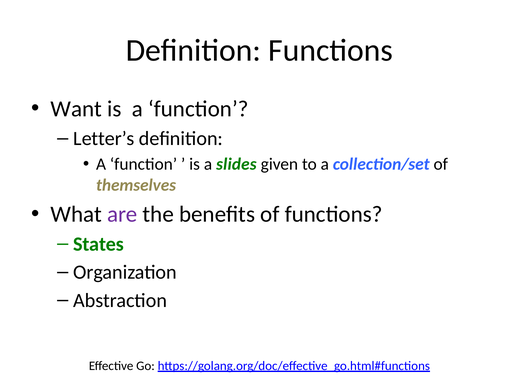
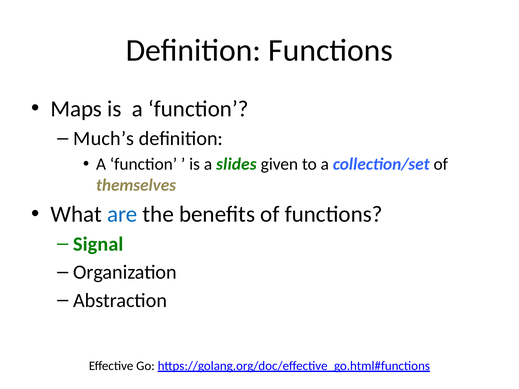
Want: Want -> Maps (76, 109)
Letter’s: Letter’s -> Much’s (104, 139)
are colour: purple -> blue (122, 214)
States: States -> Signal (98, 244)
